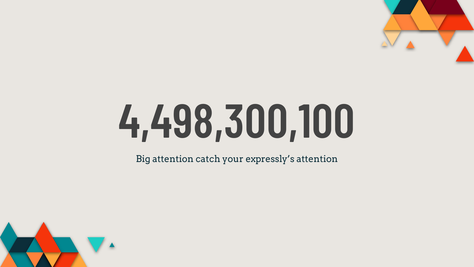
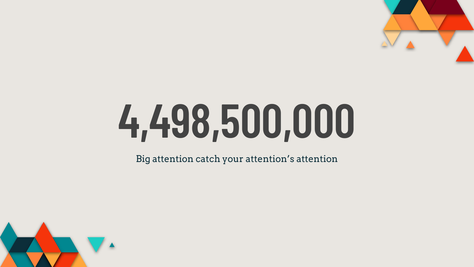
4,498,300,100: 4,498,300,100 -> 4,498,500,000 (237, 122)
expressly’s: expressly’s -> attention’s (270, 159)
